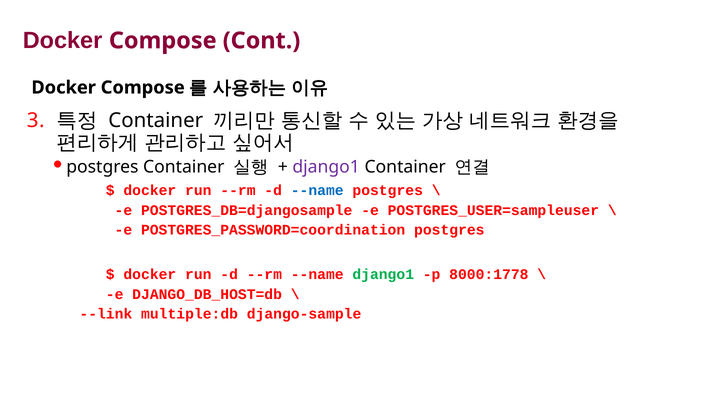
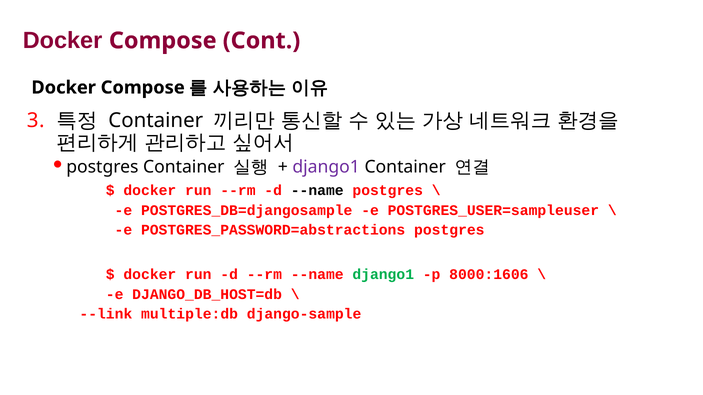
--name colour: blue -> black (317, 190)
POSTGRES_PASSWORD=coordination: POSTGRES_PASSWORD=coordination -> POSTGRES_PASSWORD=abstractions (273, 230)
8000:1778: 8000:1778 -> 8000:1606 (489, 275)
